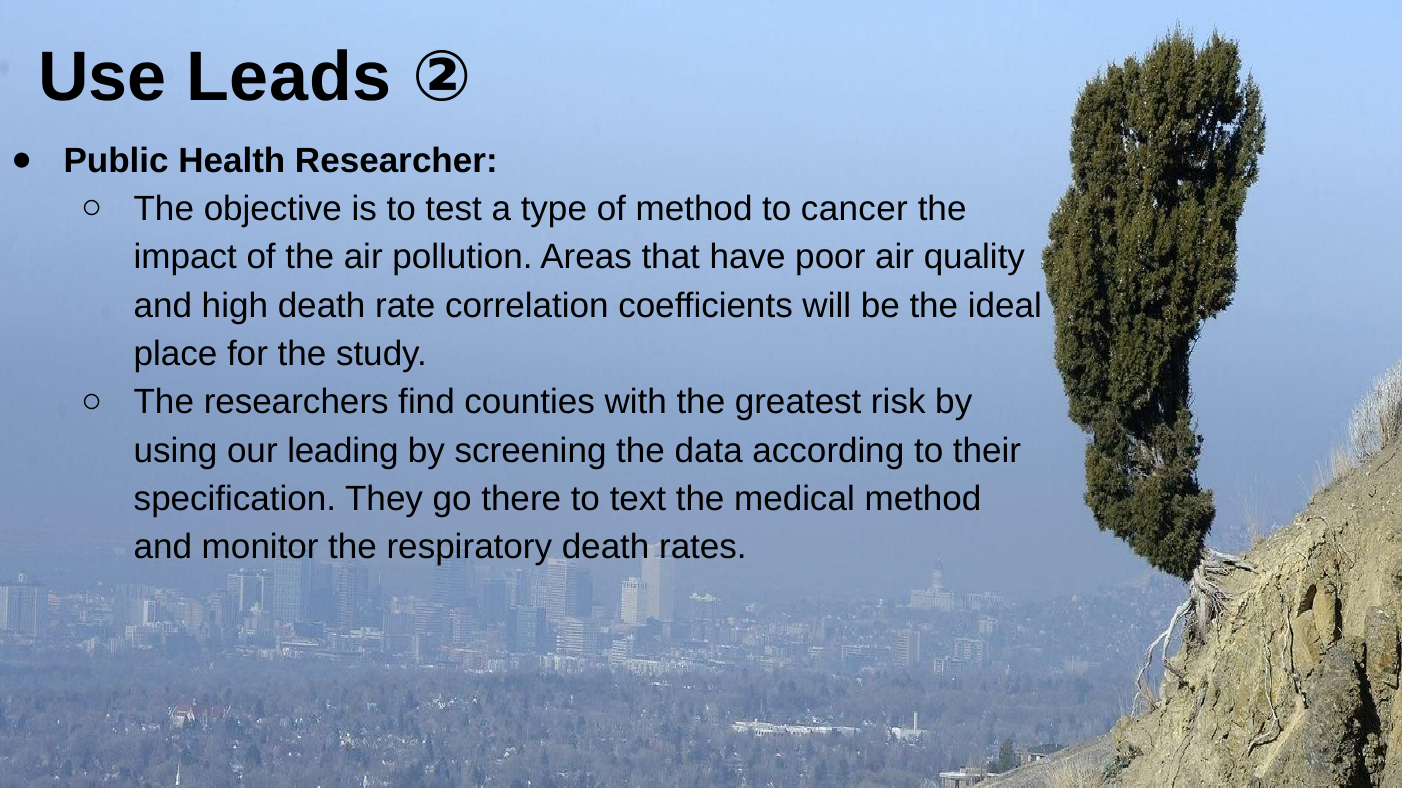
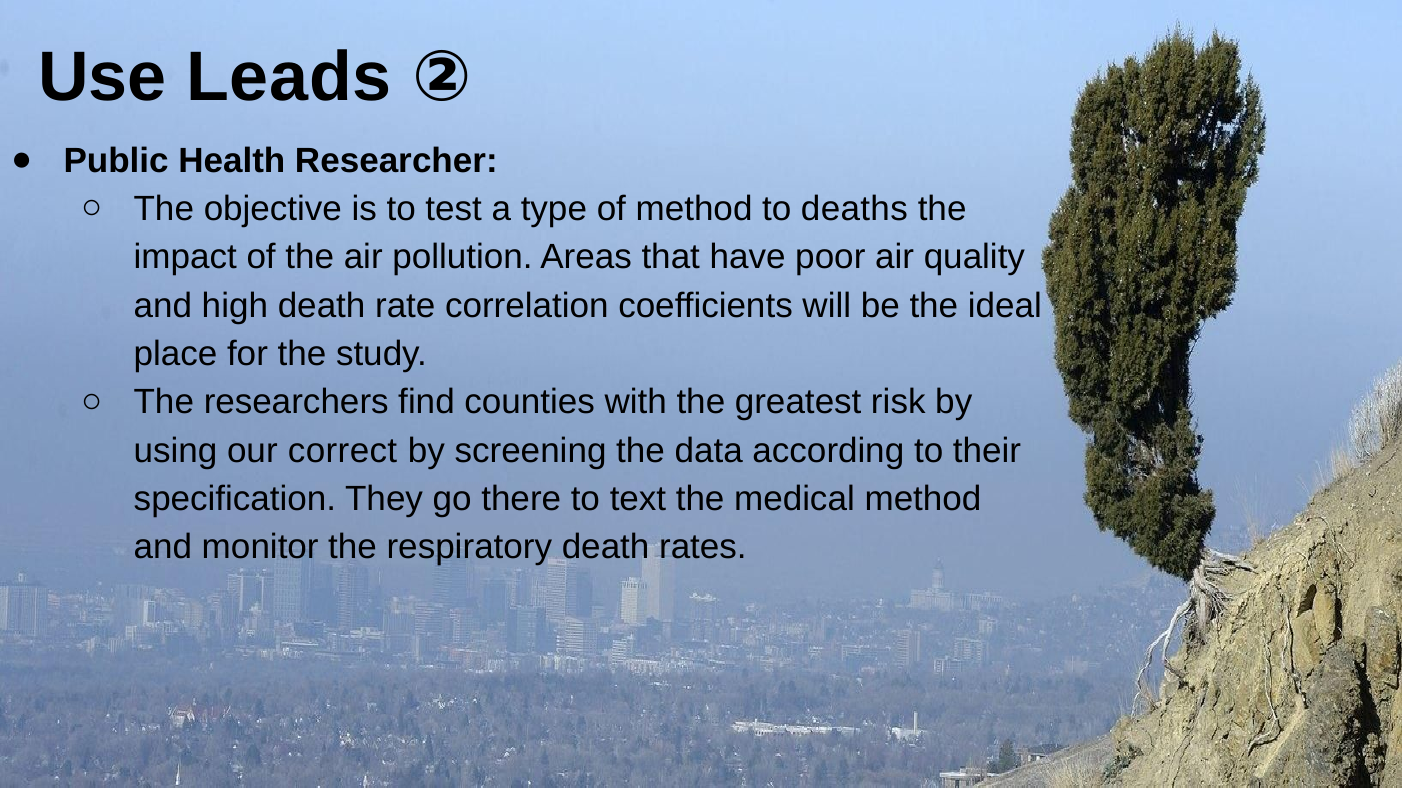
cancer: cancer -> deaths (854, 209)
leading: leading -> correct (343, 451)
